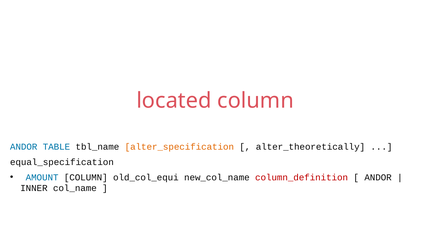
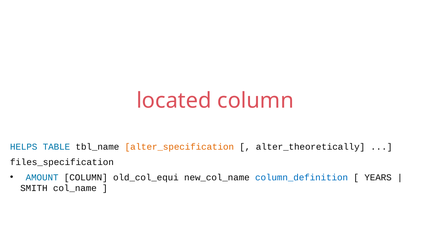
ANDOR: ANDOR -> HELPS (24, 147)
equal_specification: equal_specification -> files_specification (62, 162)
column_definition colour: red -> blue (302, 178)
ANDOR: ANDOR -> YEARS (378, 178)
INNER: INNER -> SMITH (34, 188)
